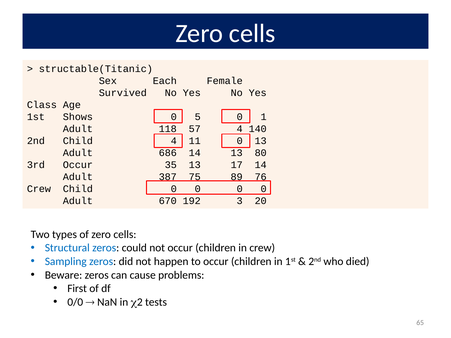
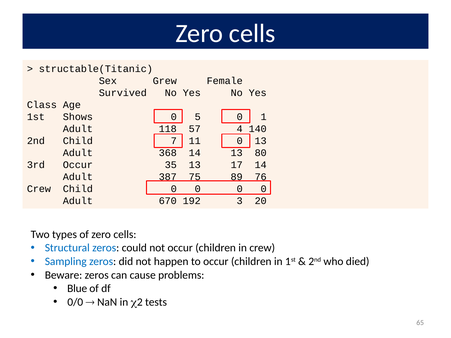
Each: Each -> Grew (165, 81)
Child 4: 4 -> 7 (174, 141)
686: 686 -> 368 (168, 153)
First: First -> Blue (77, 289)
